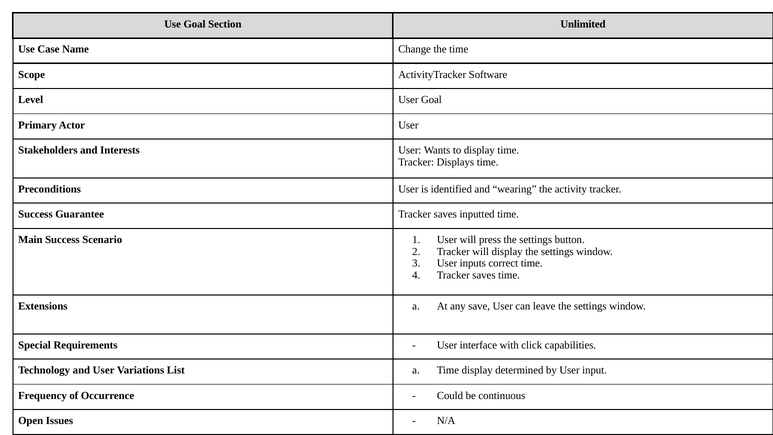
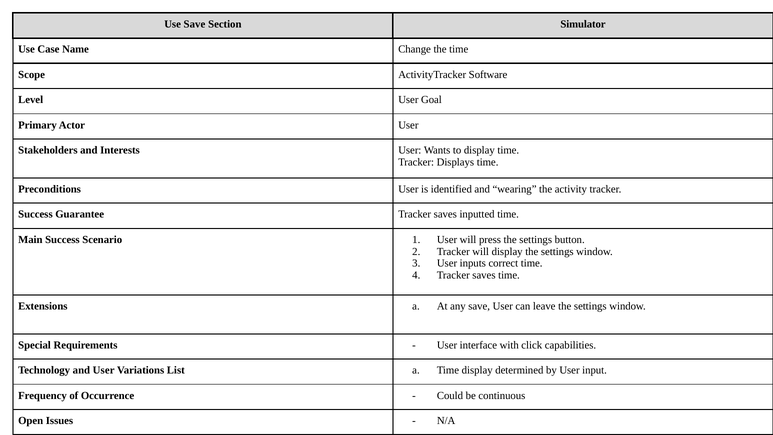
Use Goal: Goal -> Save (194, 24)
Unlimited: Unlimited -> Simulator (583, 24)
